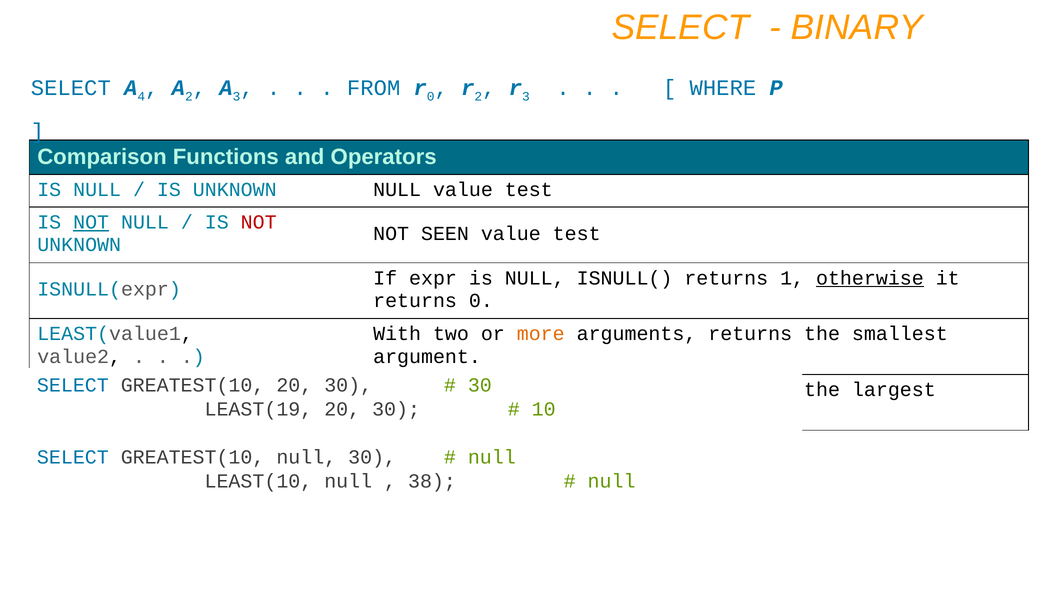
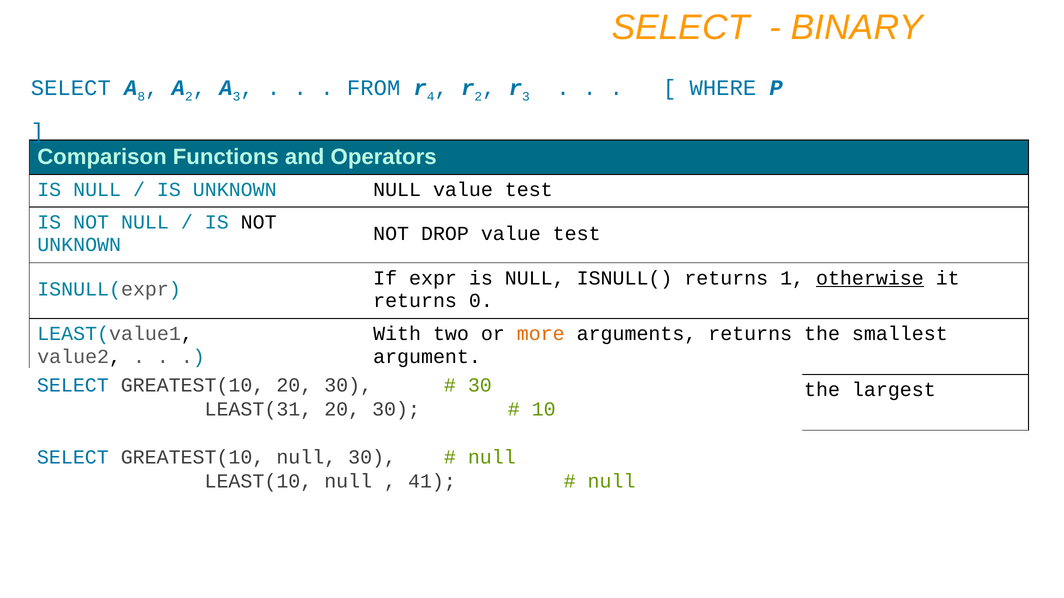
4: 4 -> 8 (141, 96)
0: 0 -> 4 (431, 96)
NOT underline: present -> none (91, 222)
NOT colour: red -> black (259, 222)
SEEN: SEEN -> DROP (445, 234)
LEAST(19: LEAST(19 -> LEAST(31 (258, 410)
38: 38 -> 41 (432, 481)
